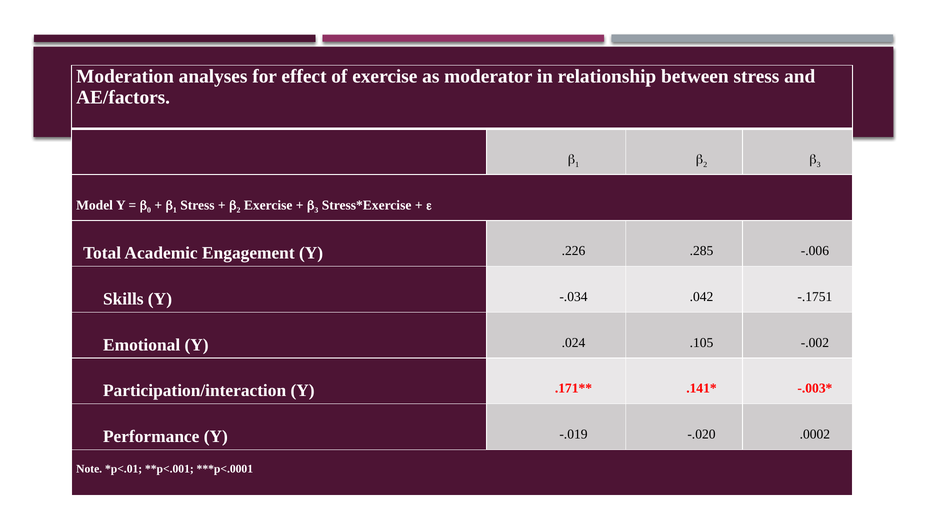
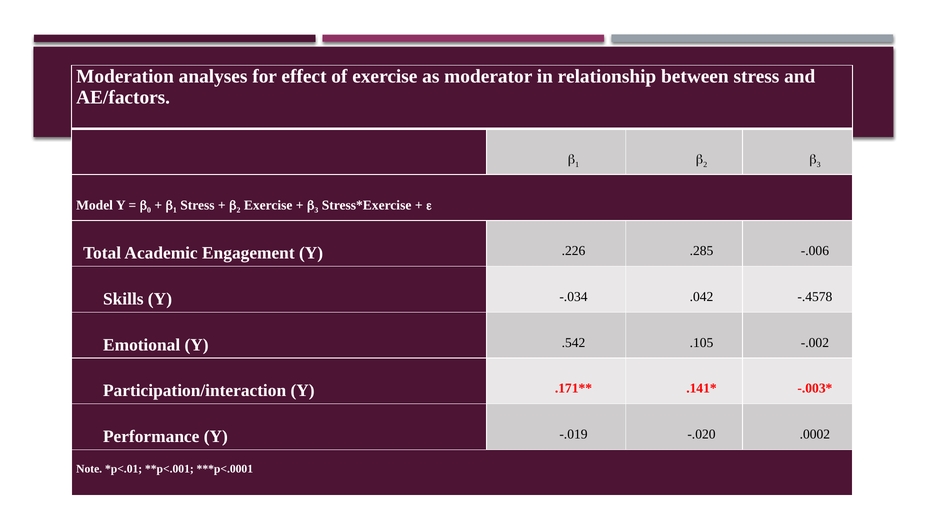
-.1751: -.1751 -> -.4578 (815, 297)
.024: .024 -> .542 (574, 343)
